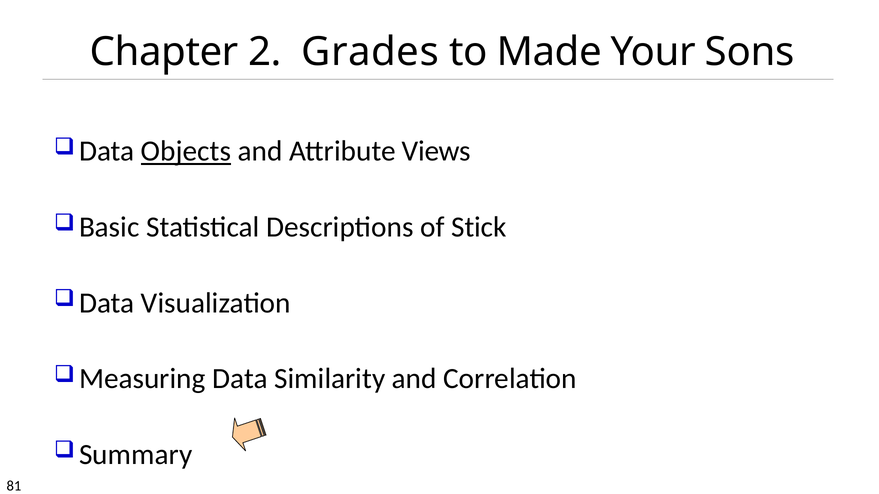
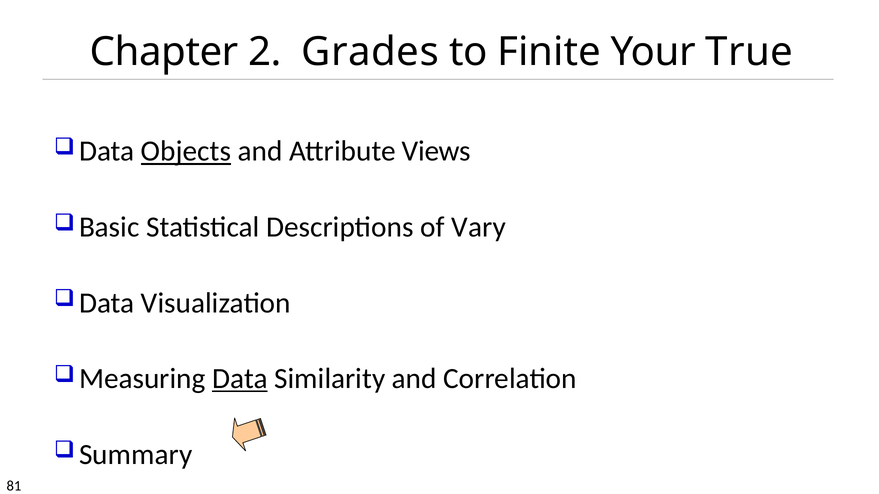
Made: Made -> Finite (549, 52)
Sons: Sons -> True (749, 52)
Stick: Stick -> Vary (479, 227)
Data underline: none -> present (240, 379)
